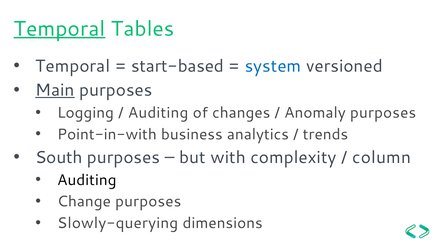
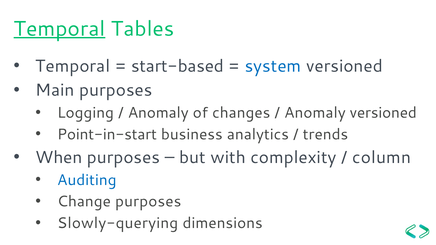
Main underline: present -> none (55, 90)
Auditing: Auditing -> Anomaly (158, 113)
Anomaly purposes: purposes -> versioned (383, 113)
Point-in-with: Point-in-with -> Point-in-start (107, 134)
South: South -> When (59, 158)
Auditing colour: black -> blue (87, 180)
